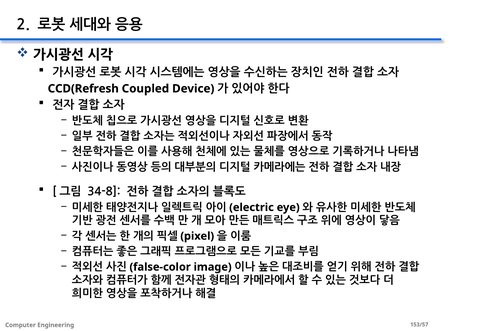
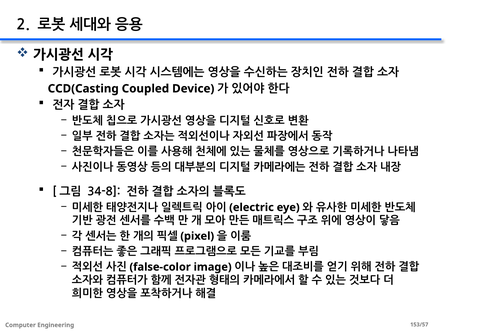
CCD(Refresh: CCD(Refresh -> CCD(Casting (83, 89)
